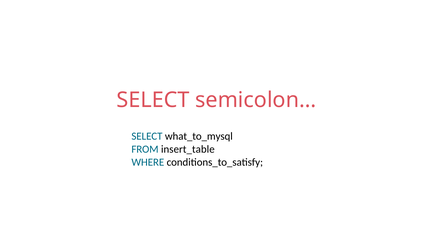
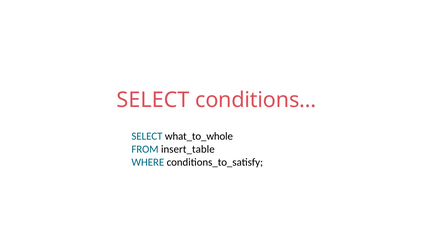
semicolon…: semicolon… -> conditions… (256, 100)
what_to_mysql: what_to_mysql -> what_to_whole (199, 136)
